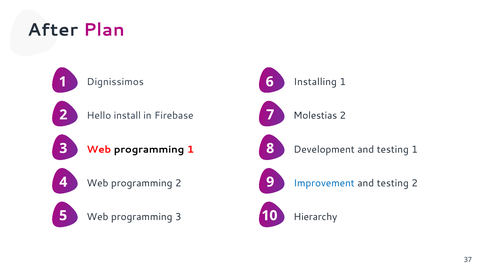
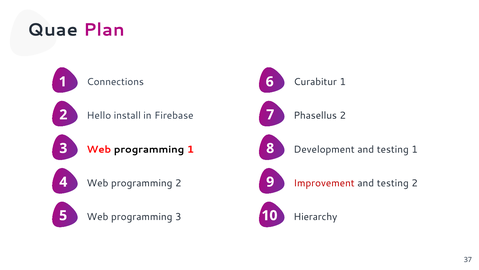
After: After -> Quae (53, 30)
Installing: Installing -> Curabitur (315, 82)
Dignissimos: Dignissimos -> Connections (115, 82)
Molestias: Molestias -> Phasellus (315, 115)
Improvement colour: blue -> red (324, 183)
